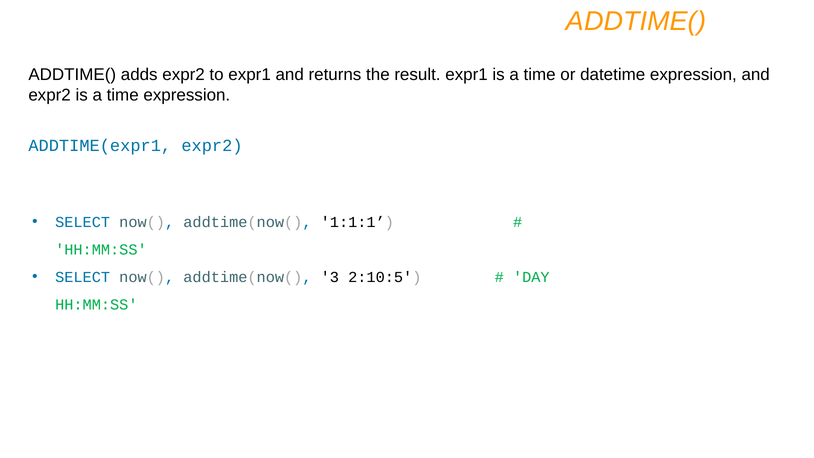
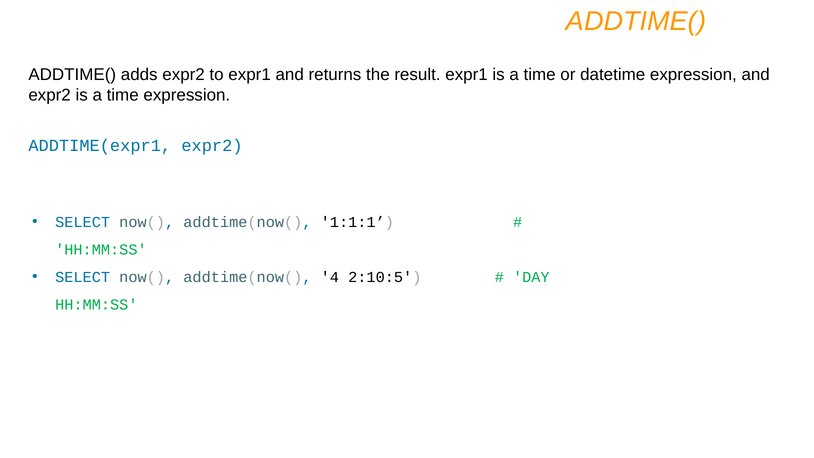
3: 3 -> 4 (330, 277)
